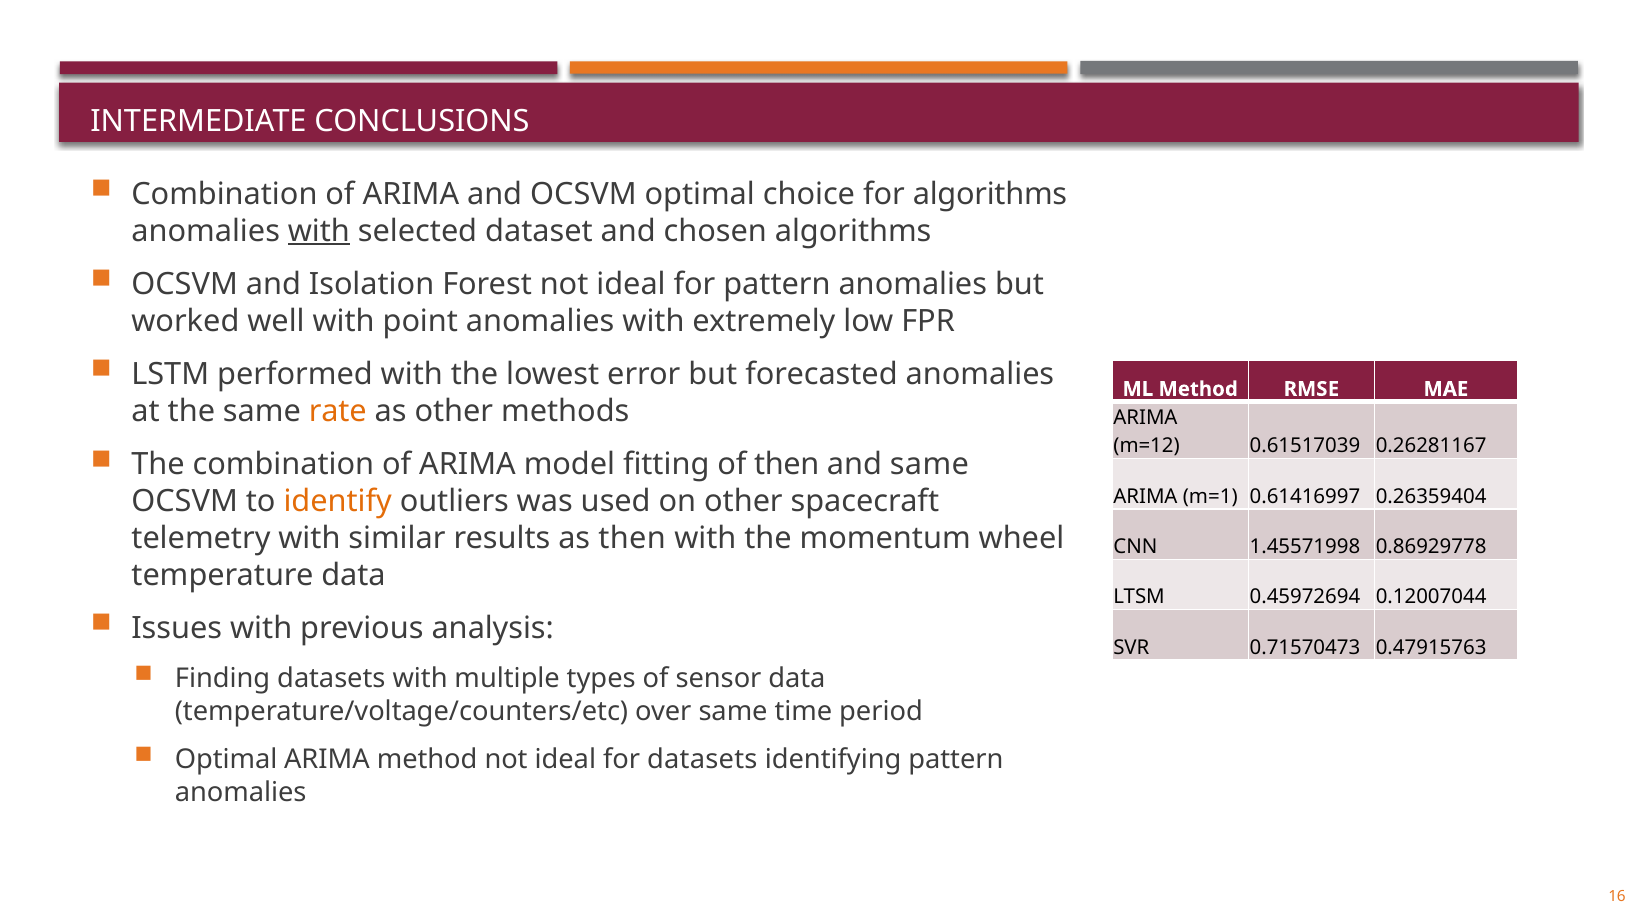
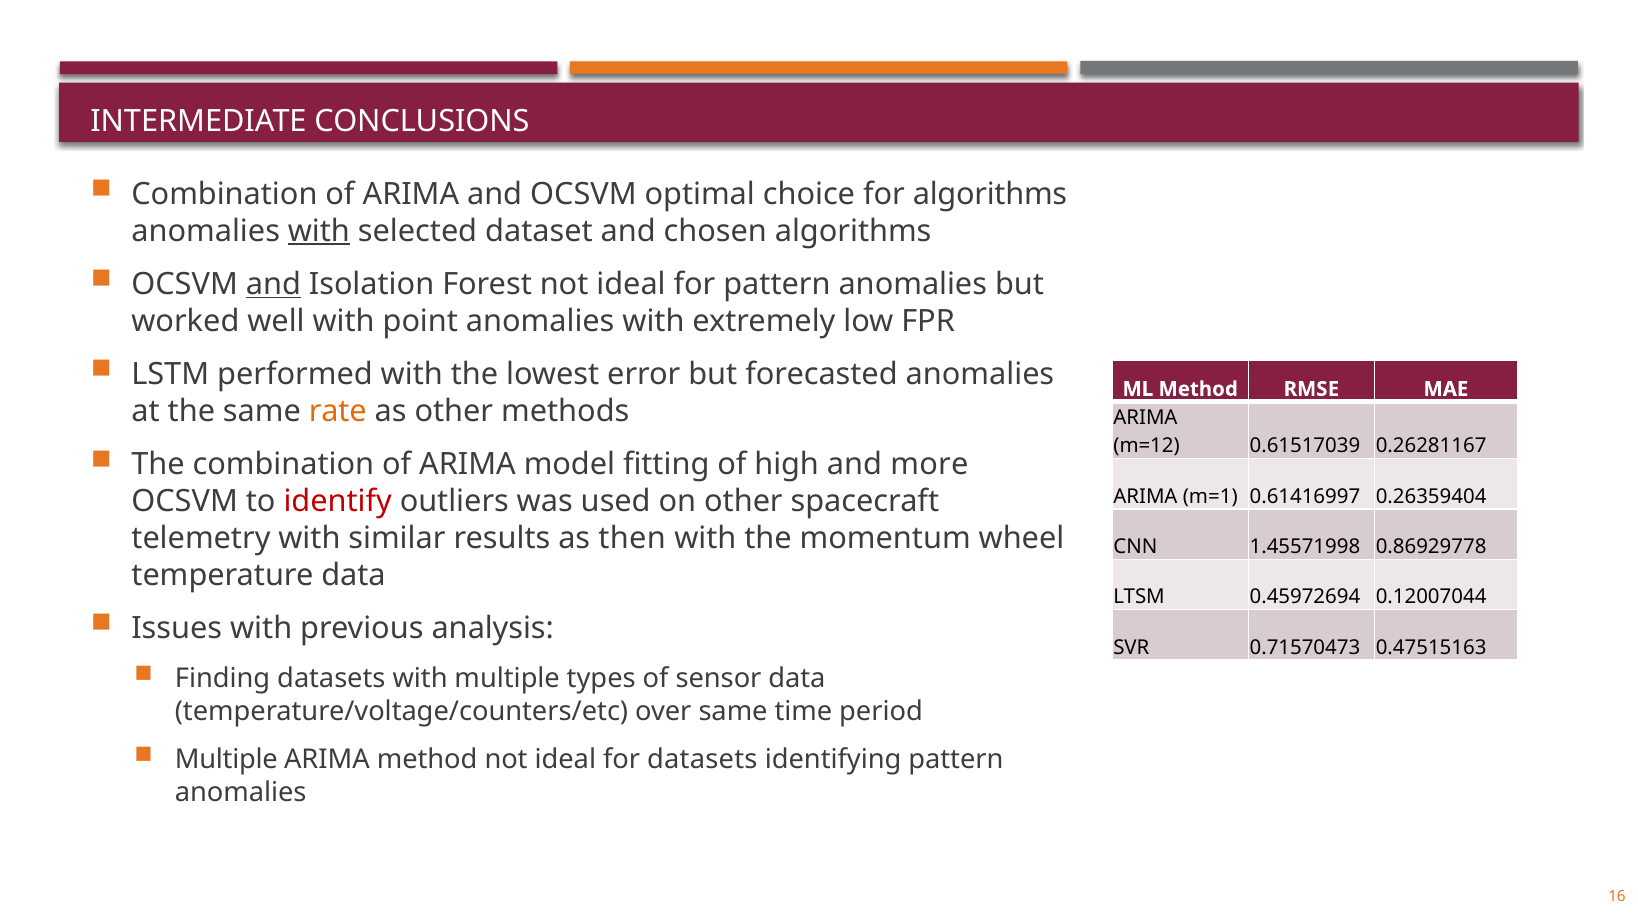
and underline: none -> present (273, 284)
of then: then -> high (787, 465)
and same: same -> more (929, 465)
identify colour: orange -> red (338, 501)
0.47915763: 0.47915763 -> 0.47515163 (1431, 648)
Optimal: Optimal -> Multiple (226, 760)
